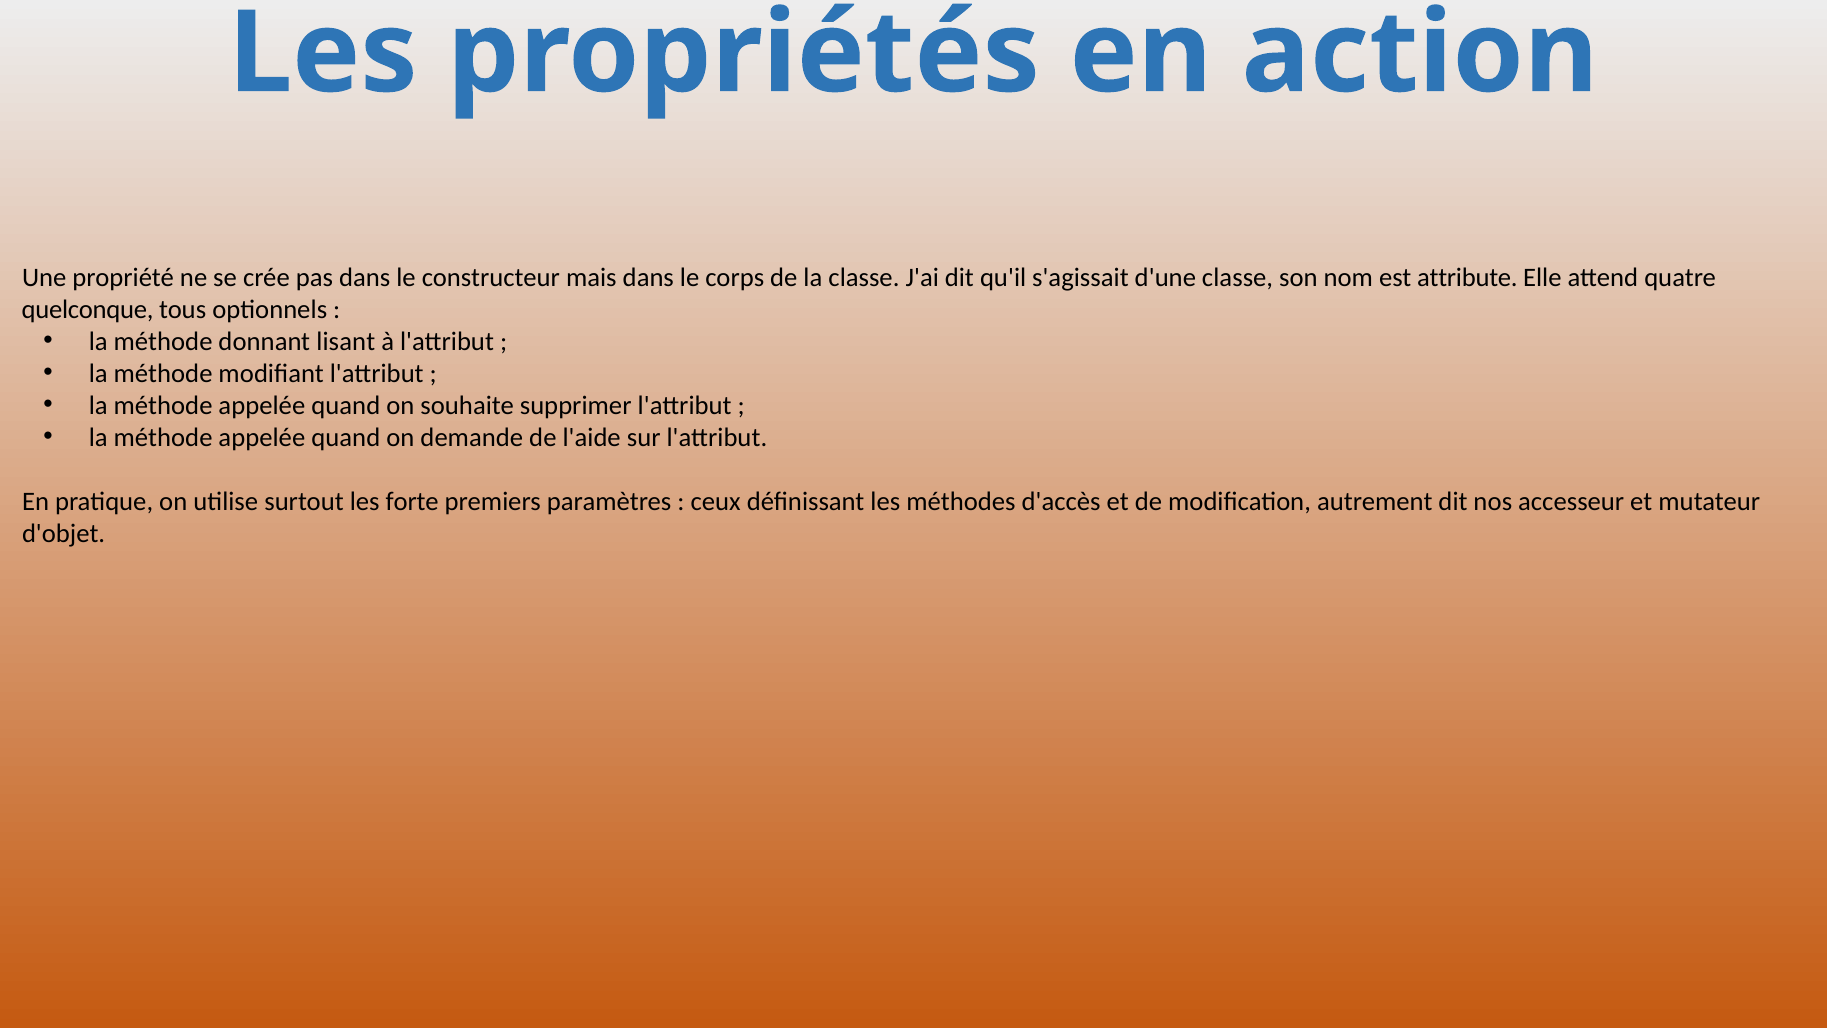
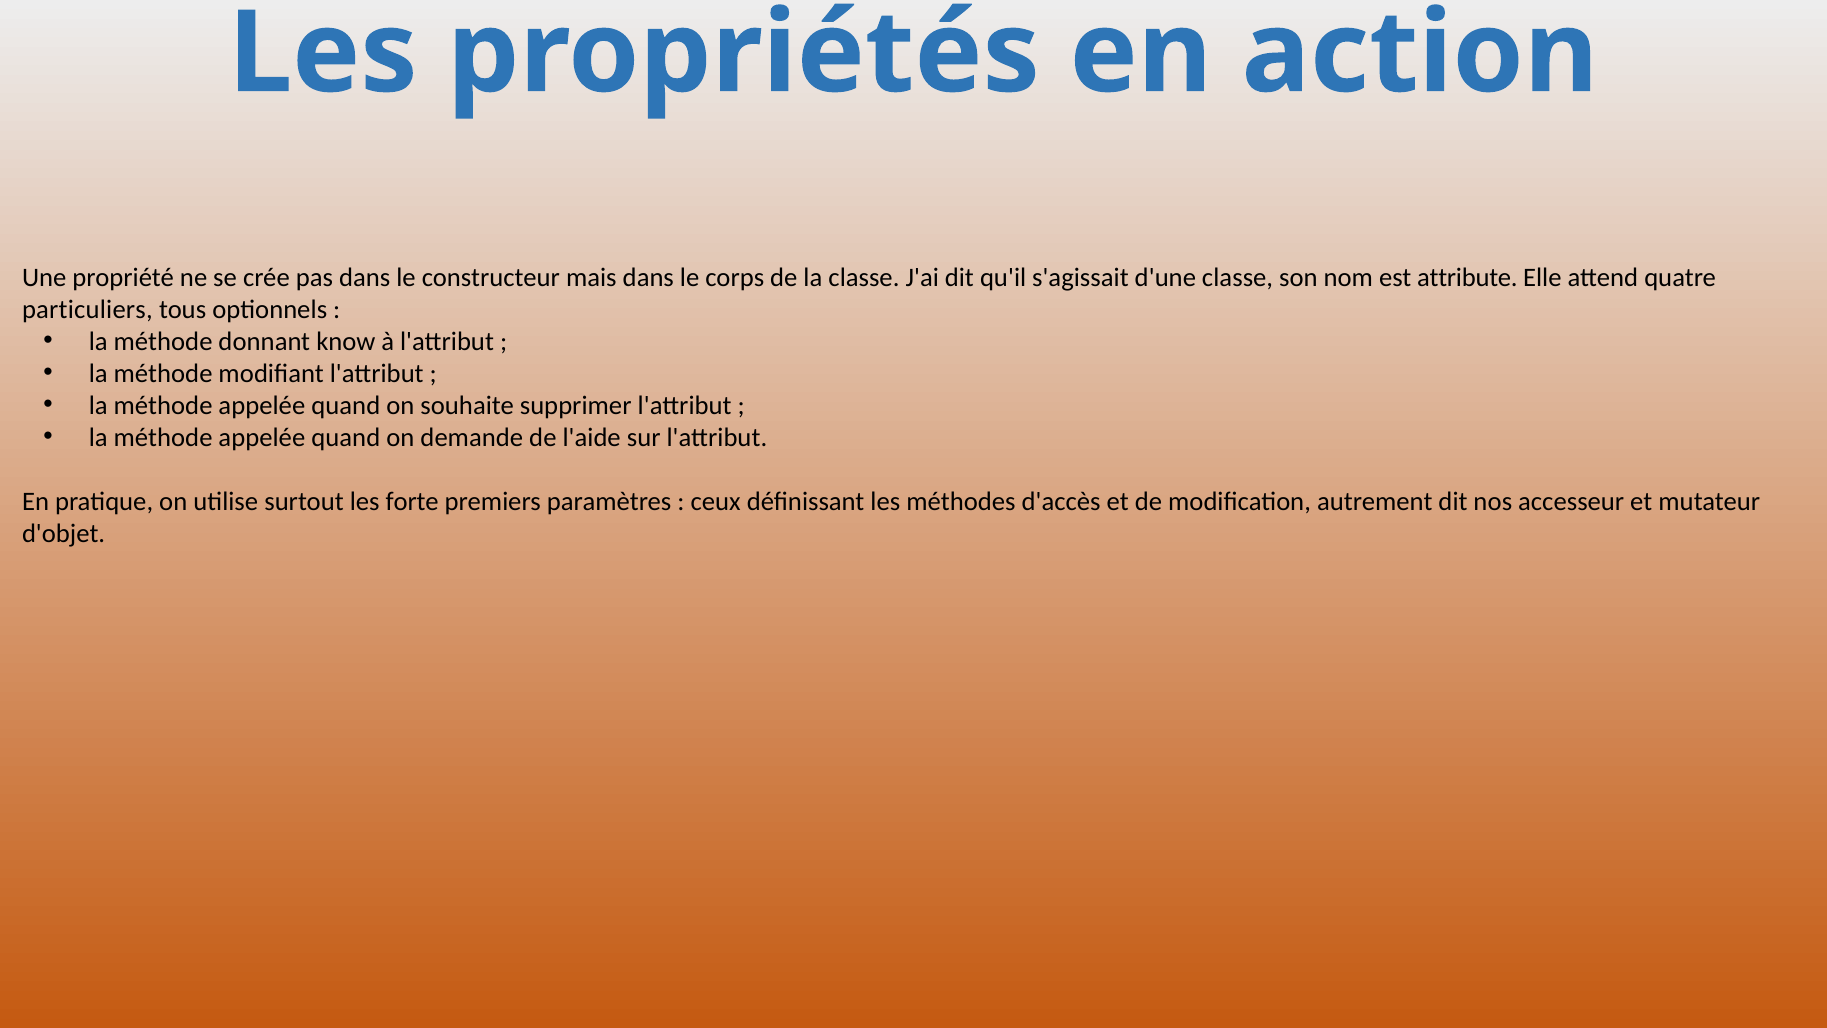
quelconque: quelconque -> particuliers (87, 309)
lisant: lisant -> know (346, 341)
